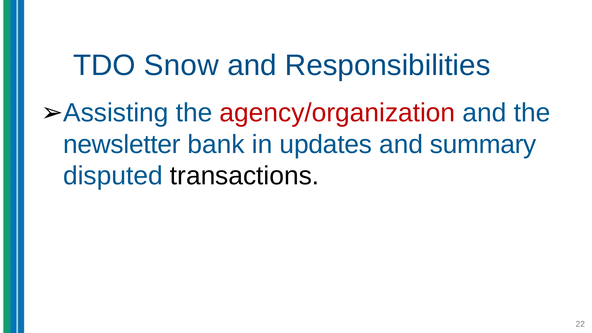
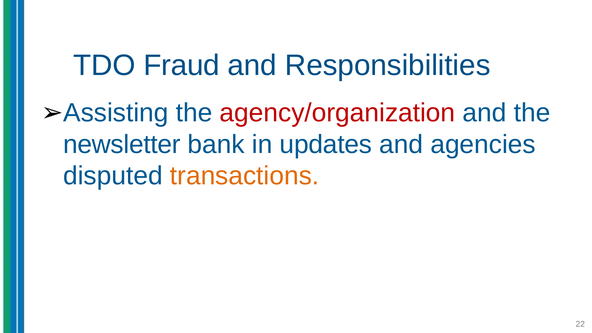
Snow: Snow -> Fraud (182, 66)
summary: summary -> agencies (483, 144)
transactions colour: black -> orange (245, 176)
